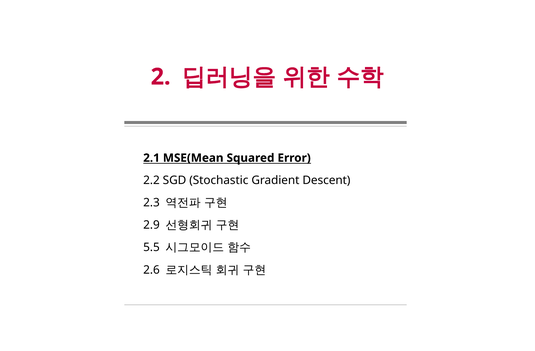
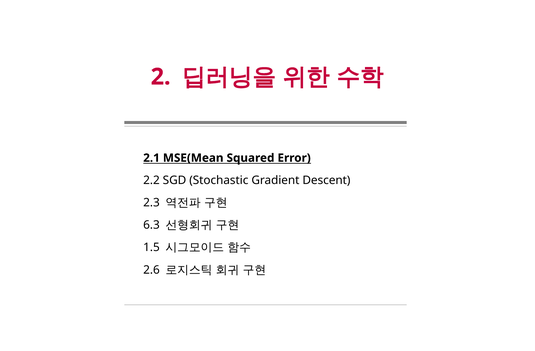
2.9: 2.9 -> 6.3 (151, 225)
5.5: 5.5 -> 1.5 (151, 248)
